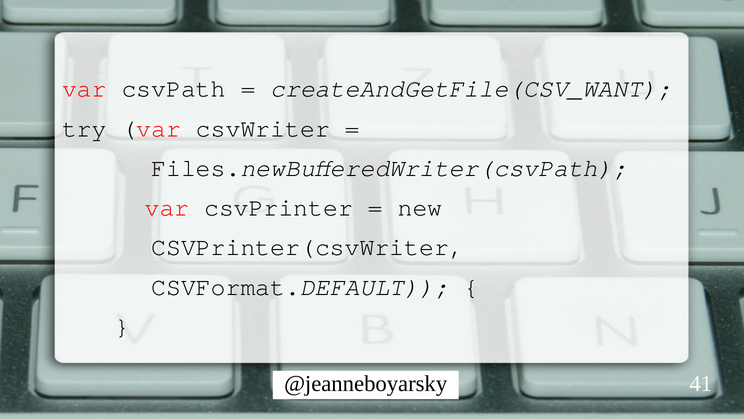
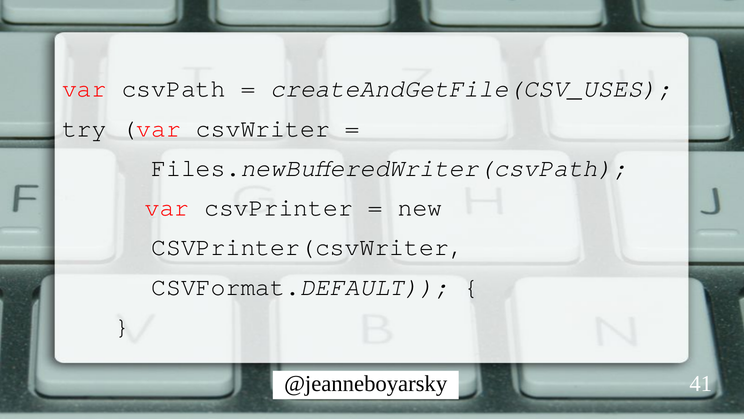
createAndGetFile(CSV_WANT: createAndGetFile(CSV_WANT -> createAndGetFile(CSV_USES (471, 89)
